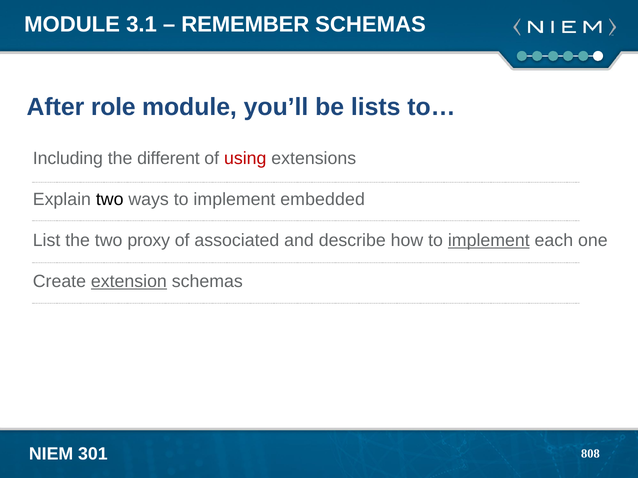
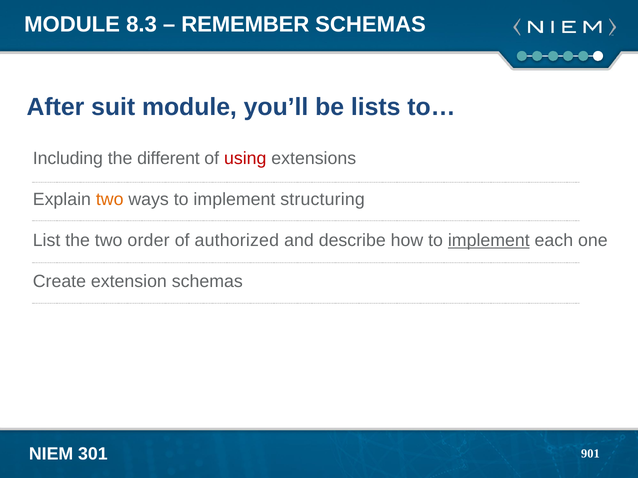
3.1: 3.1 -> 8.3 (142, 25)
role: role -> suit (113, 107)
two colour: black -> orange (110, 200)
embedded: embedded -> structuring (323, 200)
proxy: proxy -> order (149, 241)
associated: associated -> authorized (237, 241)
extension underline: present -> none (129, 282)
808: 808 -> 901 (590, 454)
